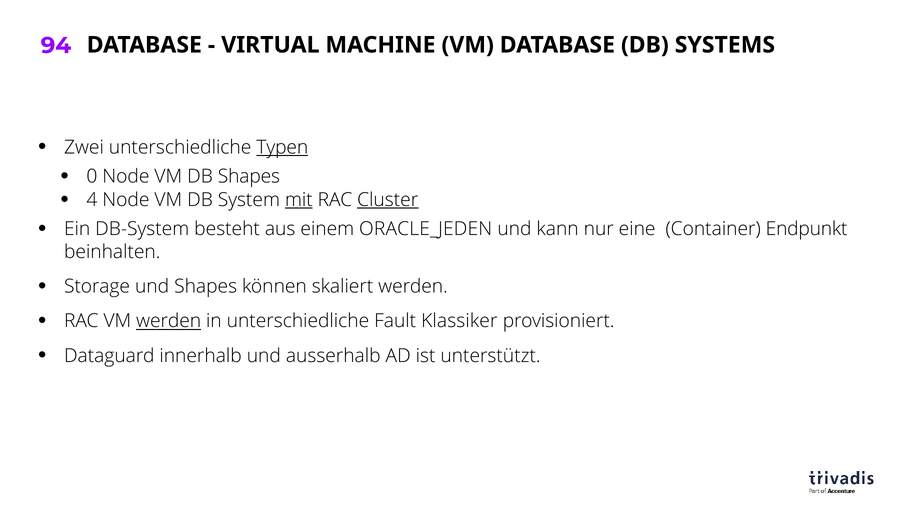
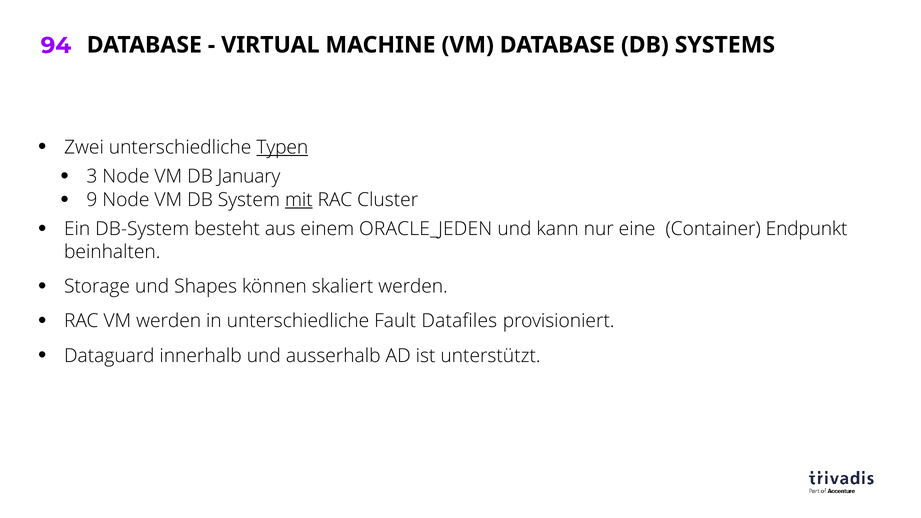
0: 0 -> 3 (92, 176)
DB Shapes: Shapes -> January (249, 176)
4: 4 -> 9 (92, 200)
Cluster underline: present -> none (388, 200)
werden underline: present -> none (169, 321)
Klassiker: Klassiker -> Datafiles (459, 321)
